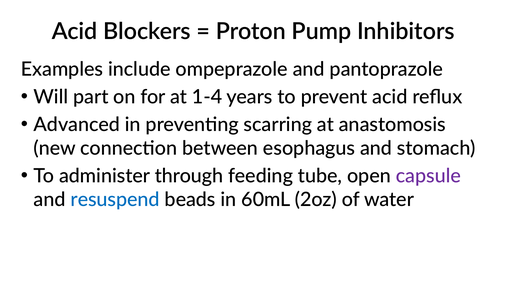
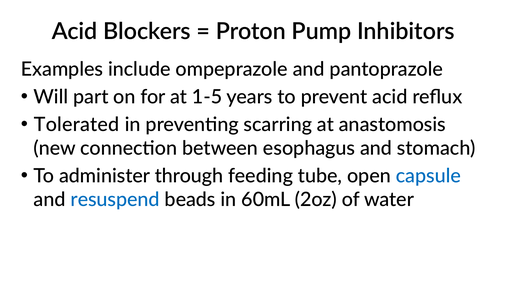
1-4: 1-4 -> 1-5 (207, 97)
Advanced: Advanced -> Tolerated (77, 124)
capsule colour: purple -> blue (428, 176)
